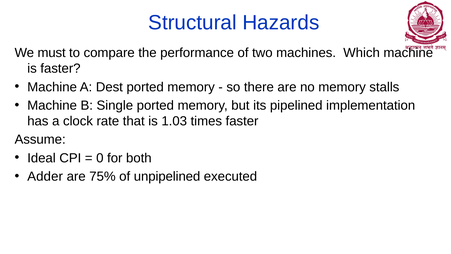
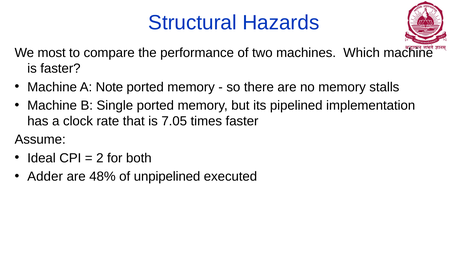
must: must -> most (52, 53)
Dest: Dest -> Note (109, 87)
1.03: 1.03 -> 7.05 (174, 121)
0: 0 -> 2 (100, 158)
75%: 75% -> 48% (102, 176)
